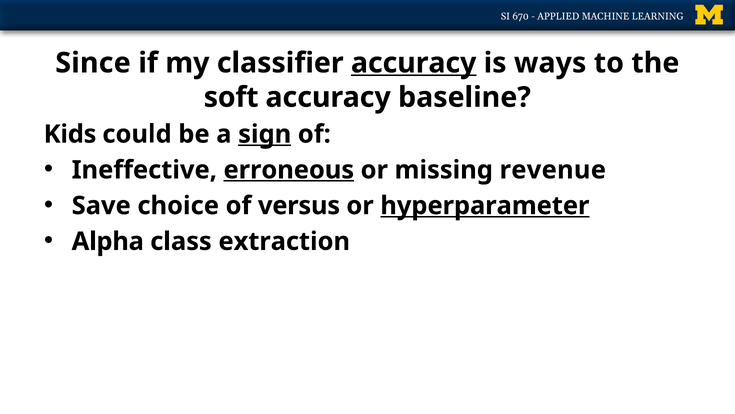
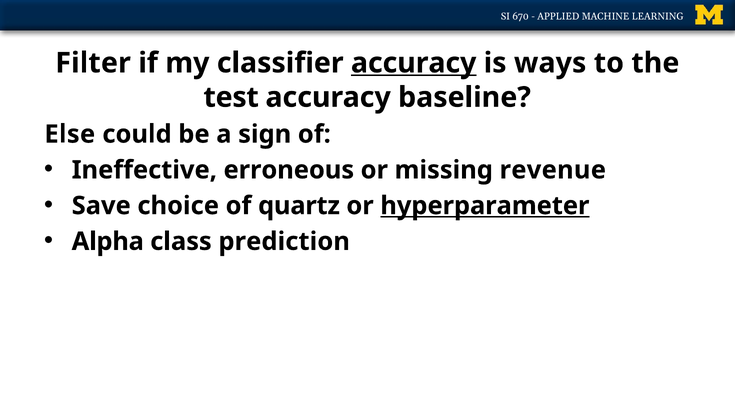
Since: Since -> Filter (93, 63)
soft: soft -> test (231, 97)
Kids: Kids -> Else (70, 134)
sign underline: present -> none (265, 134)
erroneous underline: present -> none (289, 170)
versus: versus -> quartz (299, 205)
extraction: extraction -> prediction (284, 241)
